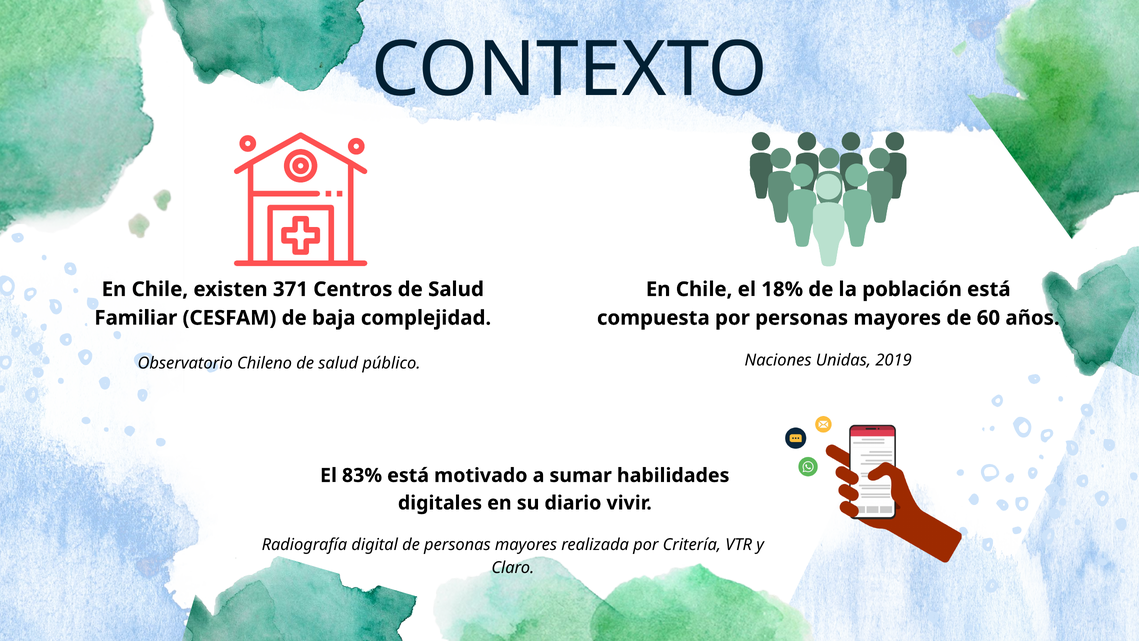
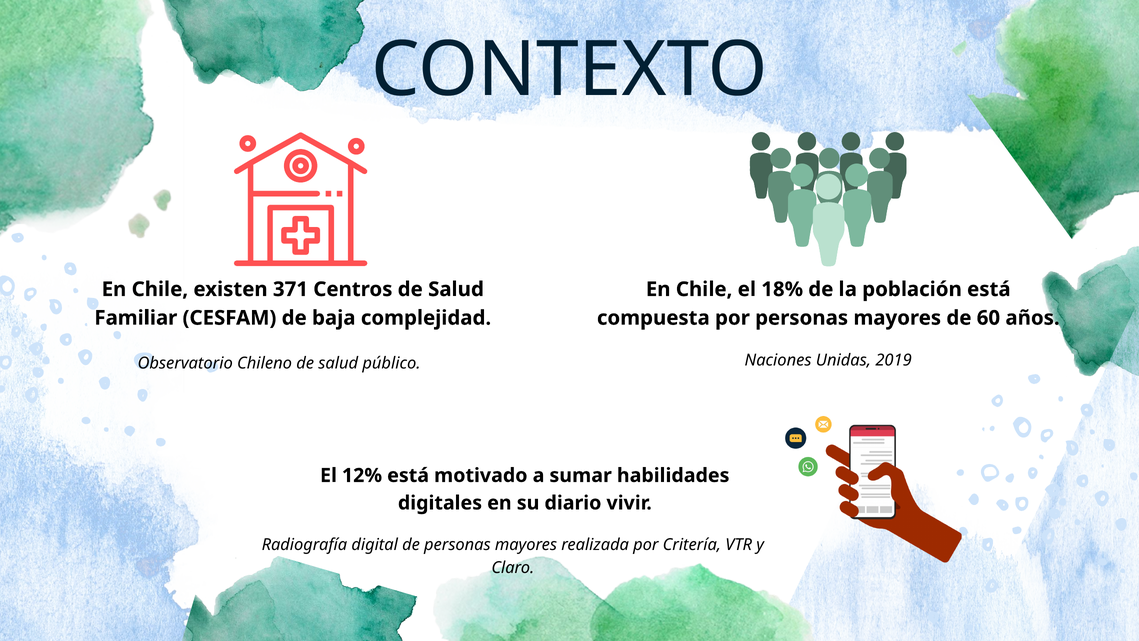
83%: 83% -> 12% (362, 475)
